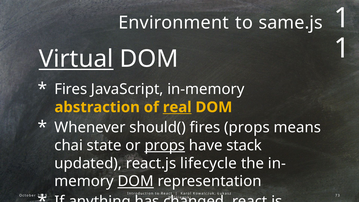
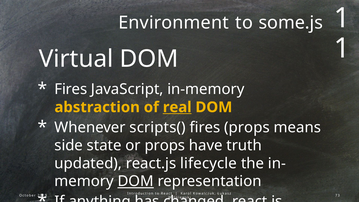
same.js: same.js -> some.js (291, 23)
Virtual underline: present -> none (76, 59)
should(: should( -> scripts( (158, 127)
chai: chai -> side (69, 145)
props underline: present -> none (165, 145)
stack: stack -> truth (244, 145)
